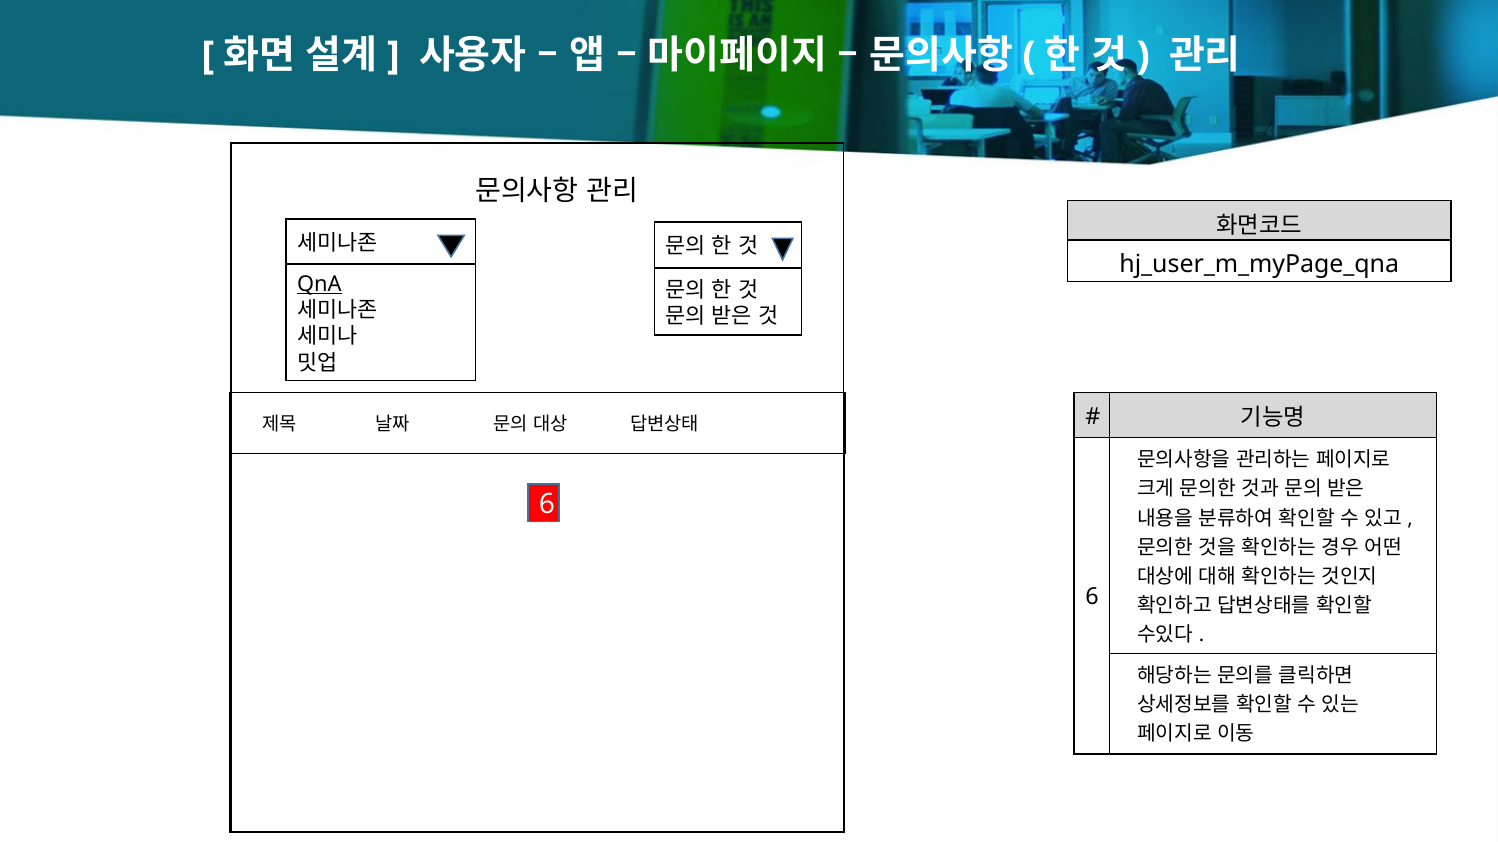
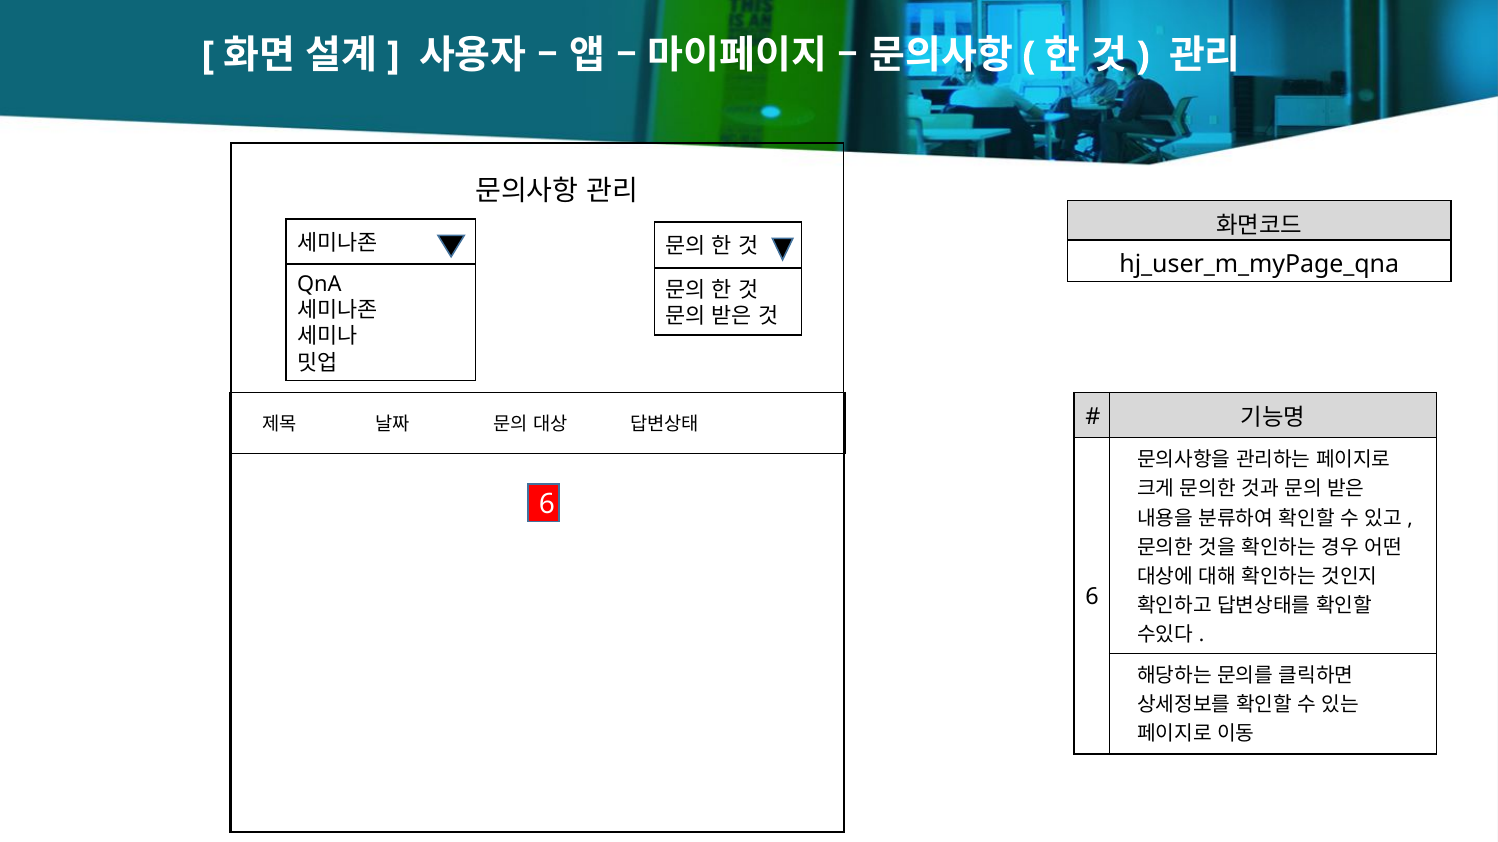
QnA underline: present -> none (319, 284)
